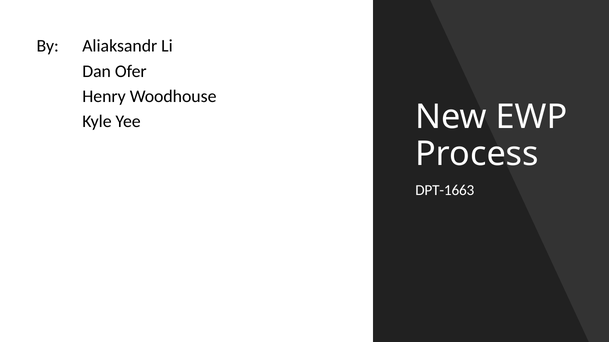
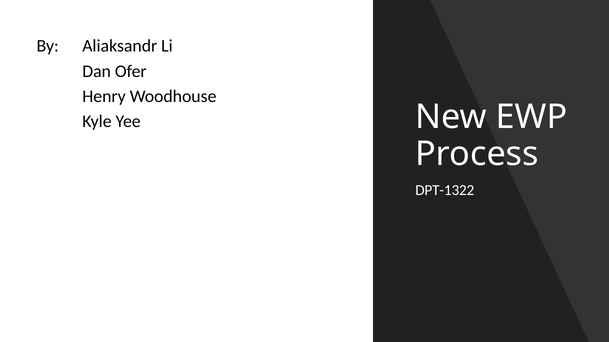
DPT-1663: DPT-1663 -> DPT-1322 (445, 190)
